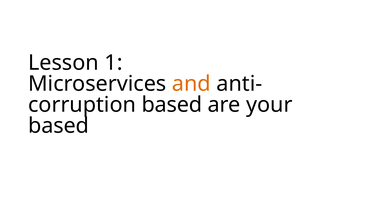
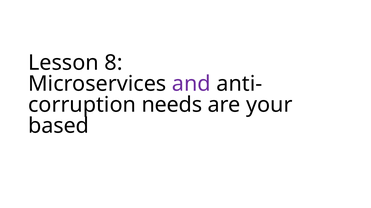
1: 1 -> 8 (114, 63)
and colour: orange -> purple (191, 84)
based: based -> needs (172, 105)
